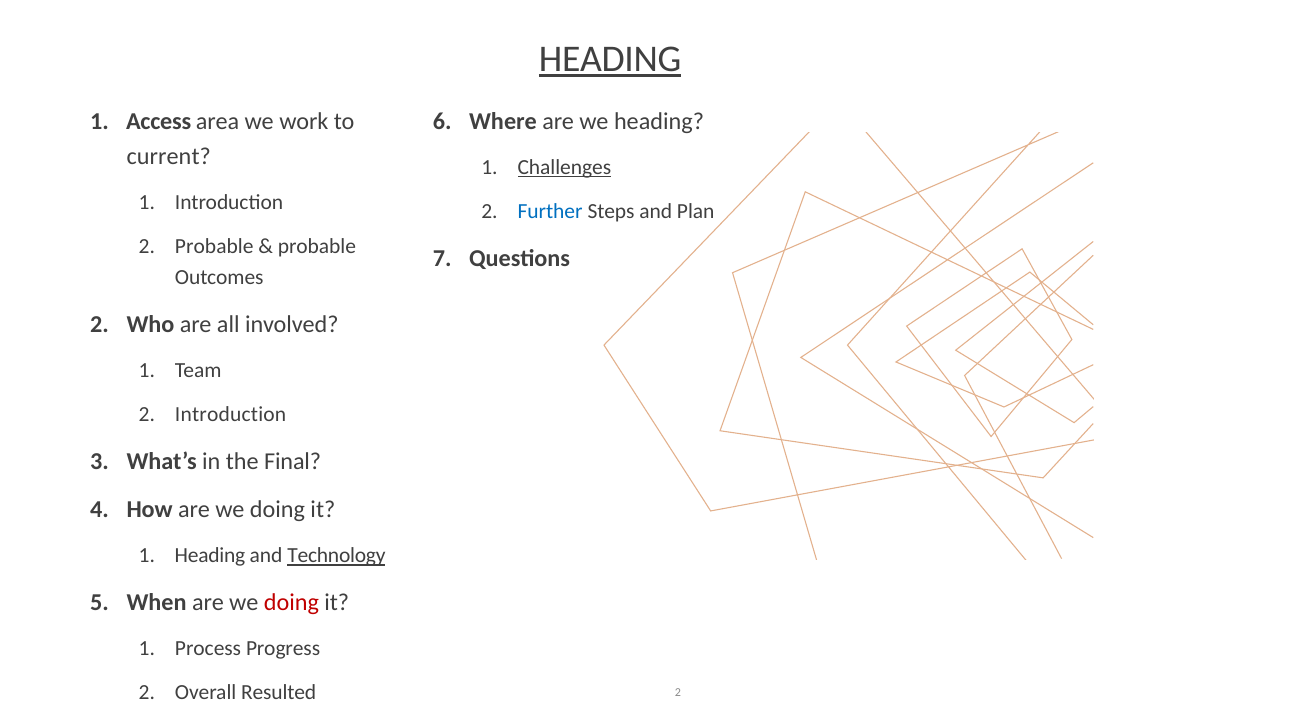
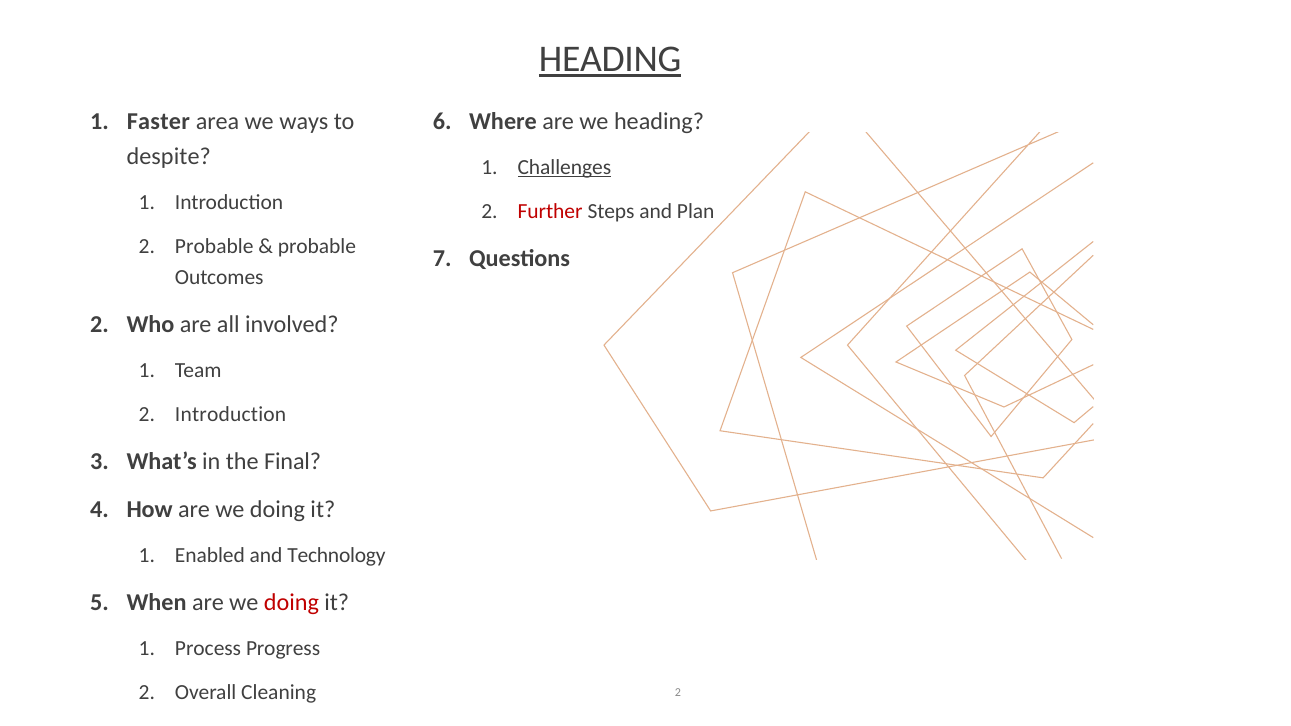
Access: Access -> Faster (158, 122)
work: work -> ways (304, 122)
current: current -> despite (169, 156)
Further colour: blue -> red (550, 212)
Heading: Heading -> Enabled (210, 556)
Technology underline: present -> none (336, 556)
Resulted: Resulted -> Cleaning (279, 693)
